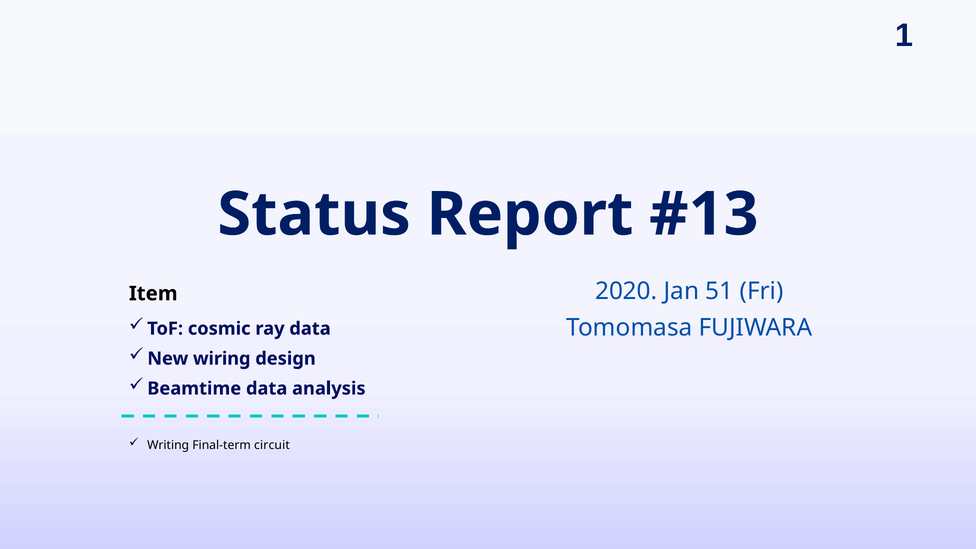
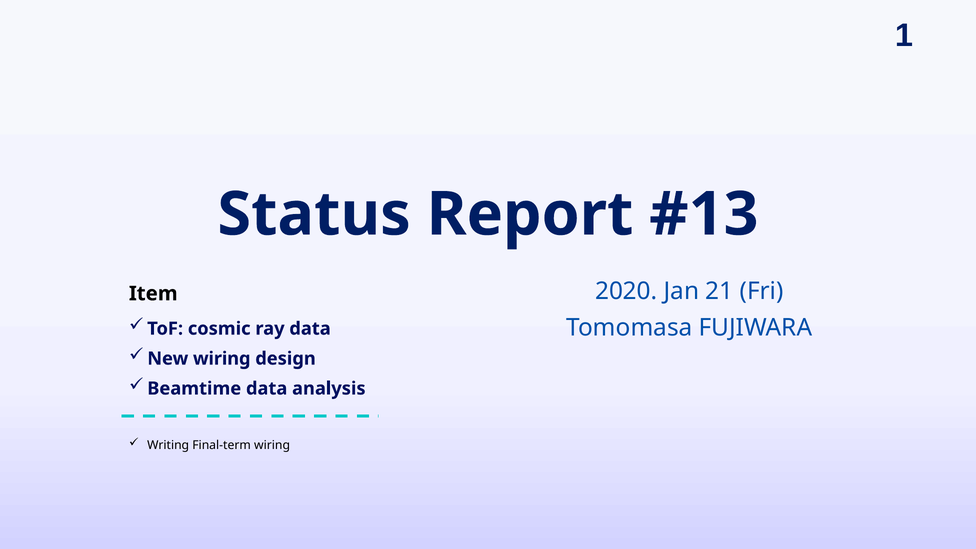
51: 51 -> 21 (719, 291)
Final-term circuit: circuit -> wiring (272, 445)
